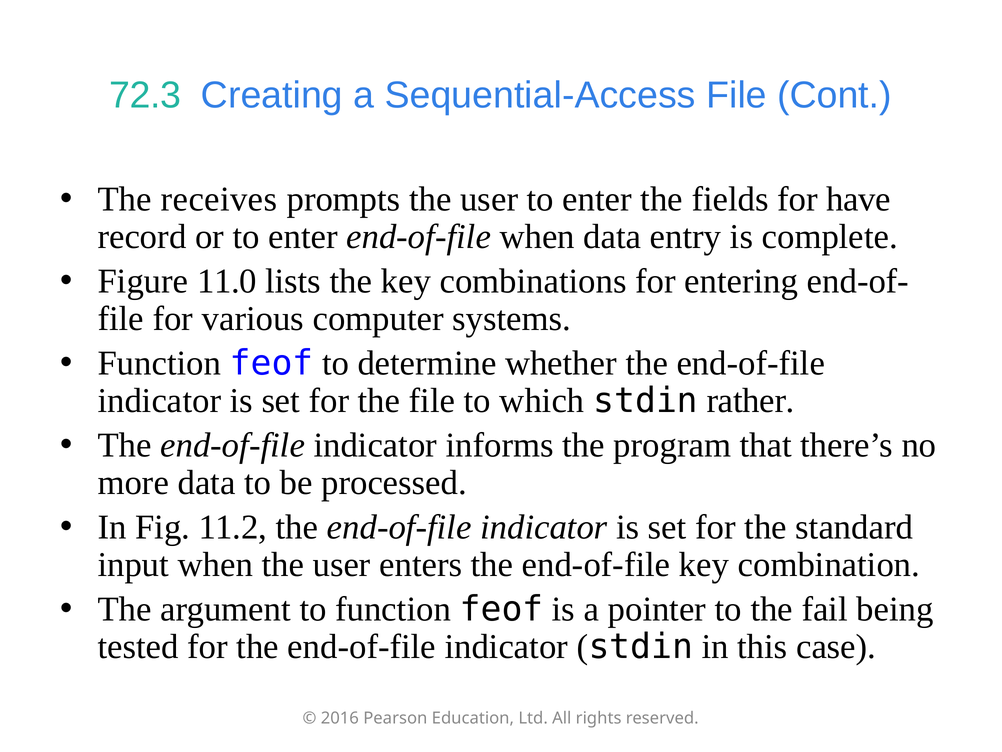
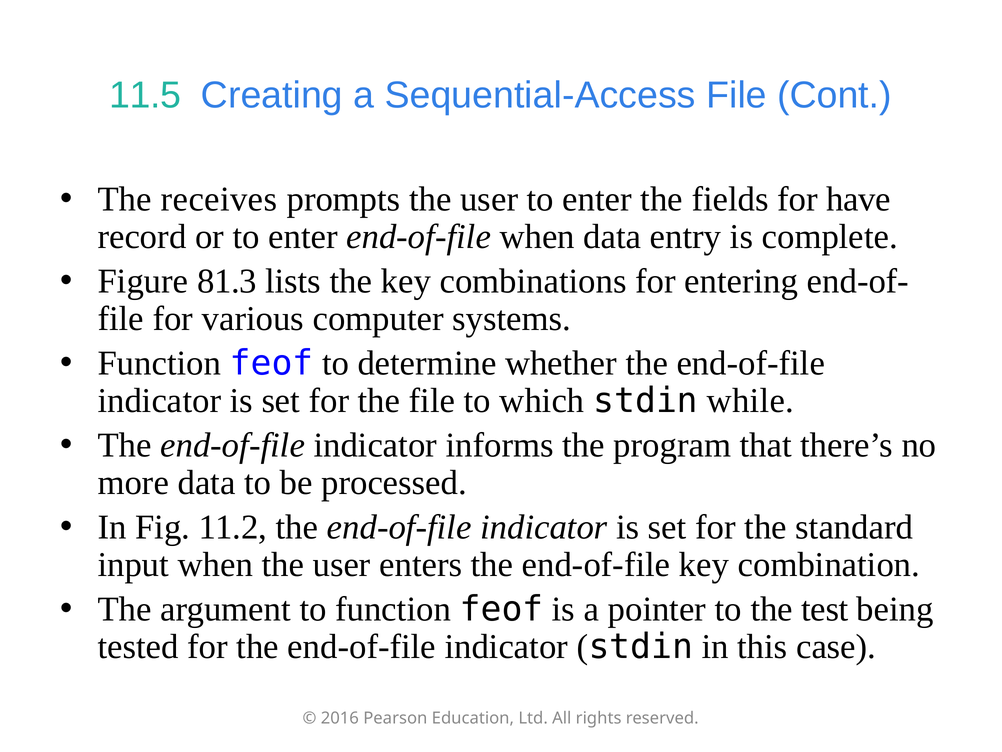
72.3: 72.3 -> 11.5 (145, 95)
11.0: 11.0 -> 81.3 (227, 281)
rather: rather -> while (750, 400)
fail: fail -> test (825, 609)
